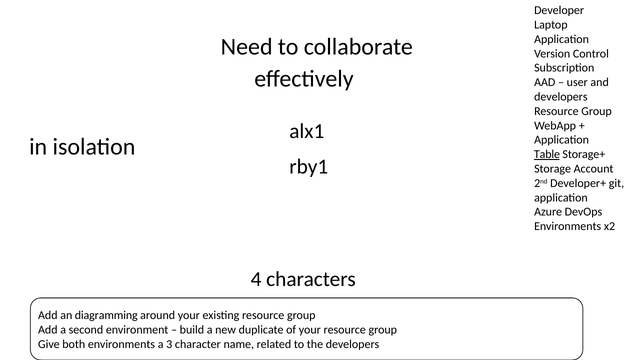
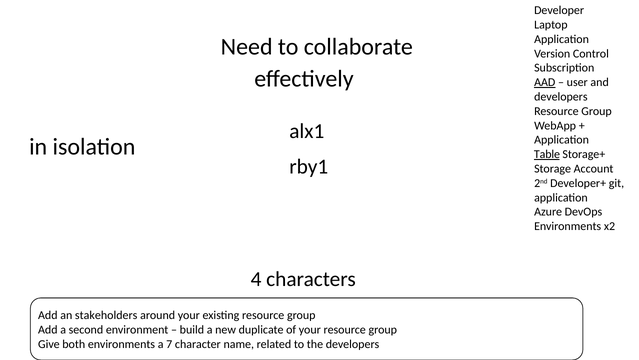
AAD underline: none -> present (545, 82)
diagramming: diagramming -> stakeholders (106, 315)
3: 3 -> 7 (169, 344)
